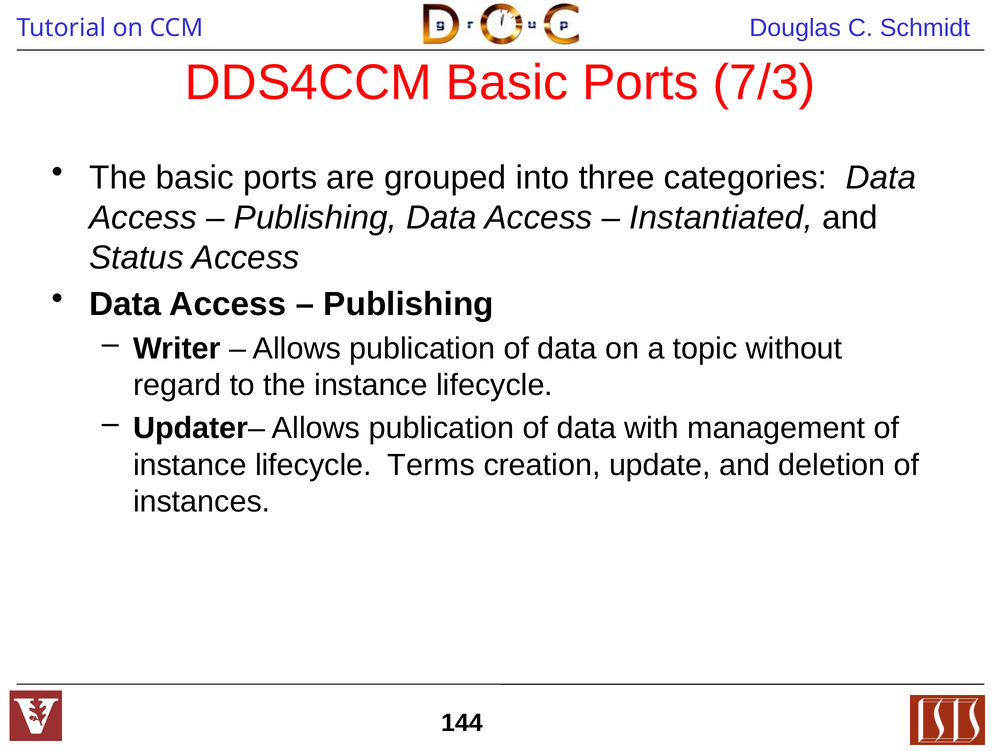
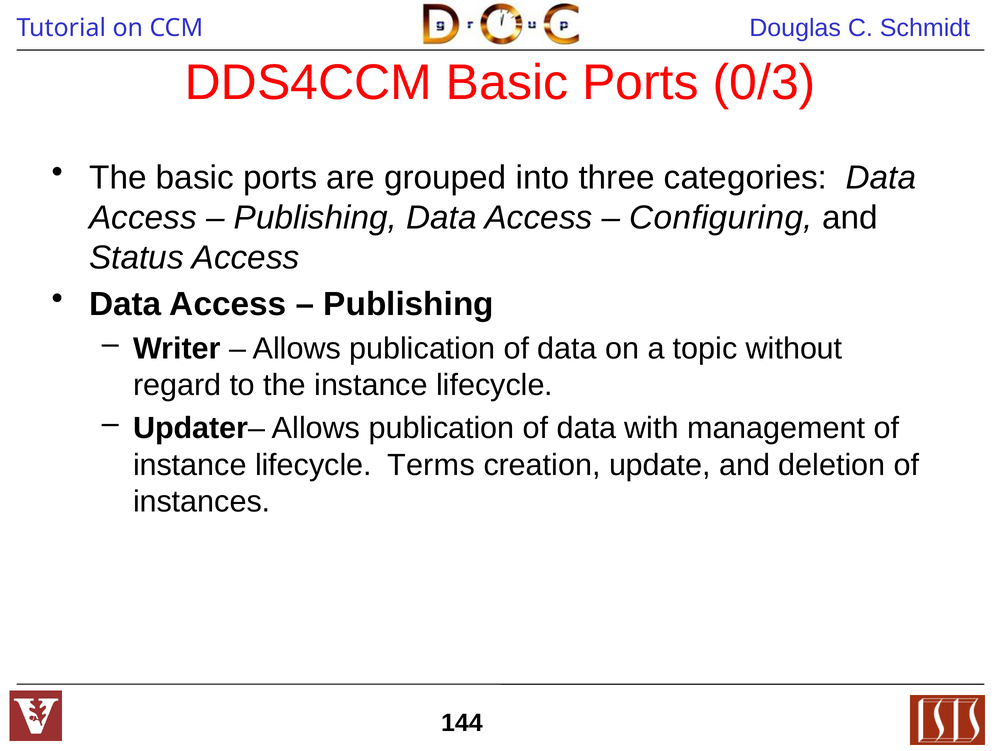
7/3: 7/3 -> 0/3 (764, 83)
Instantiated: Instantiated -> Configuring (721, 218)
